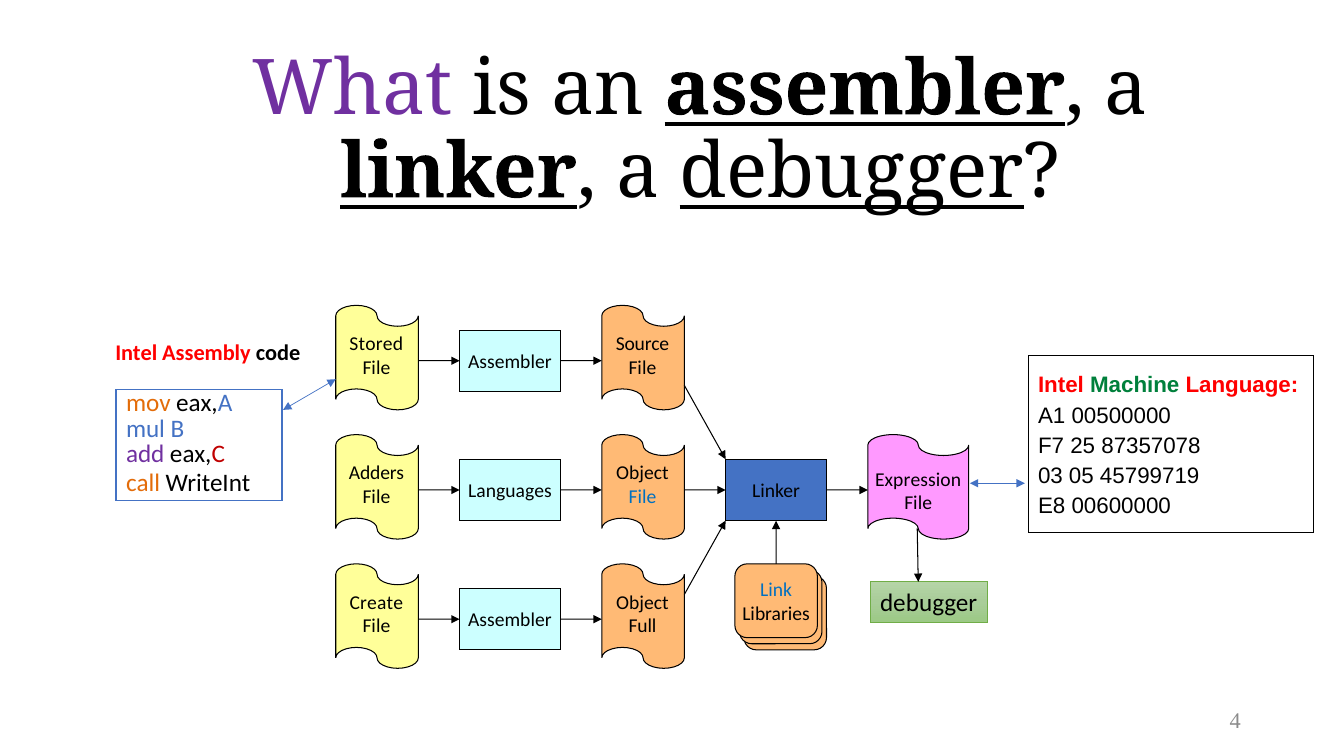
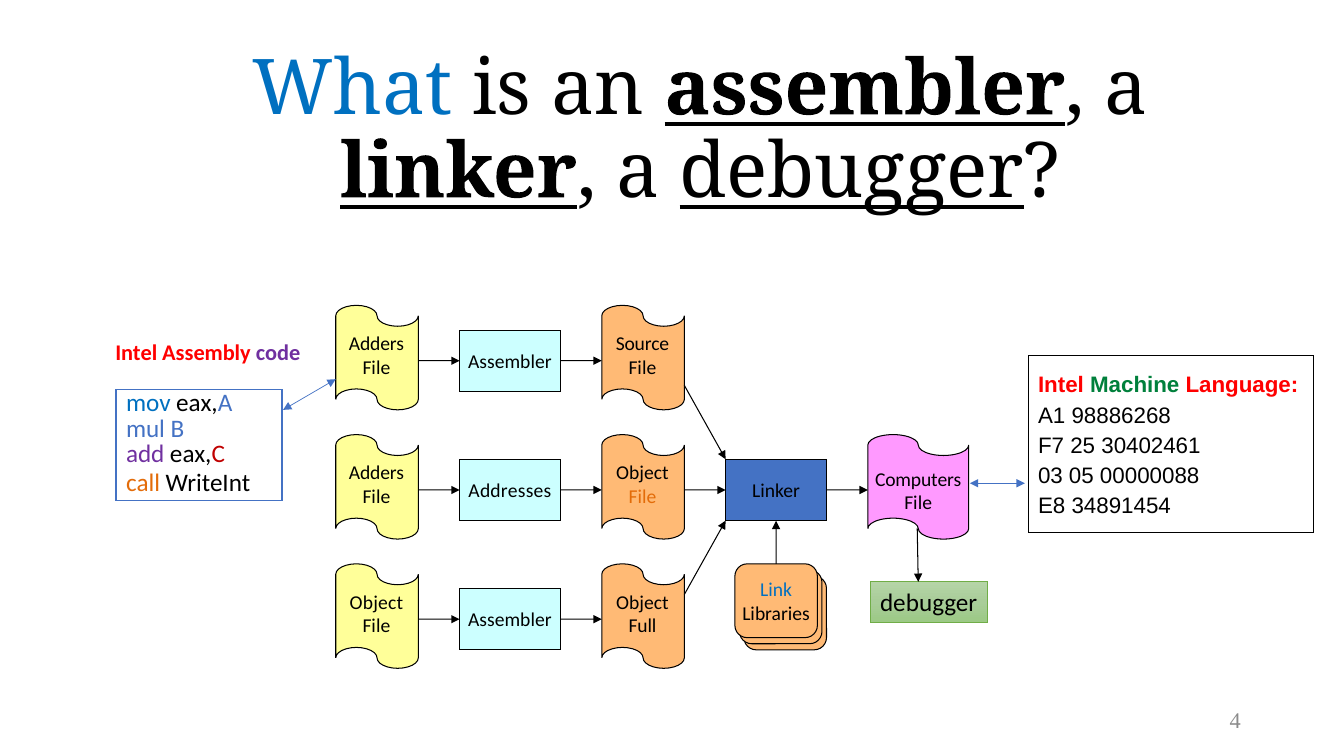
What colour: purple -> blue (353, 89)
Stored: Stored -> Adders (377, 344)
code colour: black -> purple (278, 353)
mov colour: orange -> blue (148, 403)
00500000: 00500000 -> 98886268 (1121, 416)
87357078: 87357078 -> 30402461 (1151, 446)
45799719: 45799719 -> 00000088 (1150, 476)
Expression: Expression -> Computers (918, 480)
Languages: Languages -> Addresses (510, 492)
File colour: blue -> orange (642, 497)
00600000: 00600000 -> 34891454 (1121, 506)
Create: Create -> Object (376, 603)
